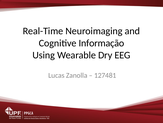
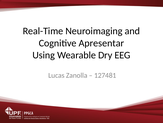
Informação: Informação -> Apresentar (101, 43)
